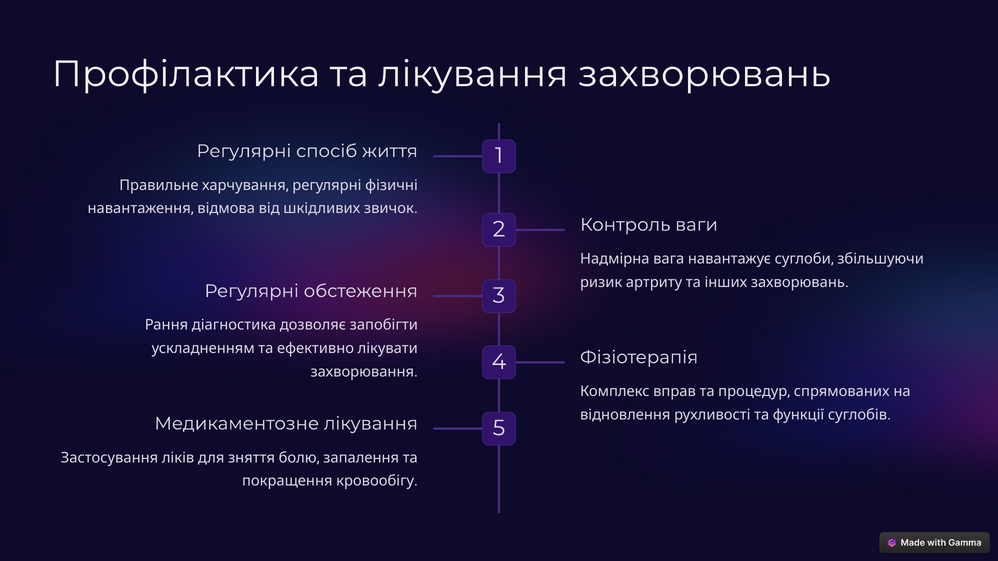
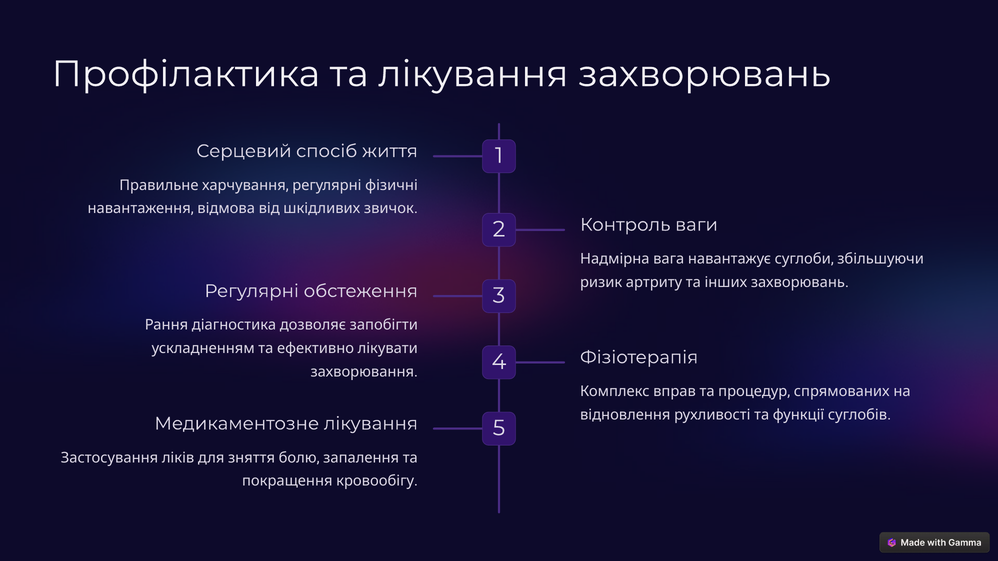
Регулярні: Регулярні -> Серцевий (244, 151)
